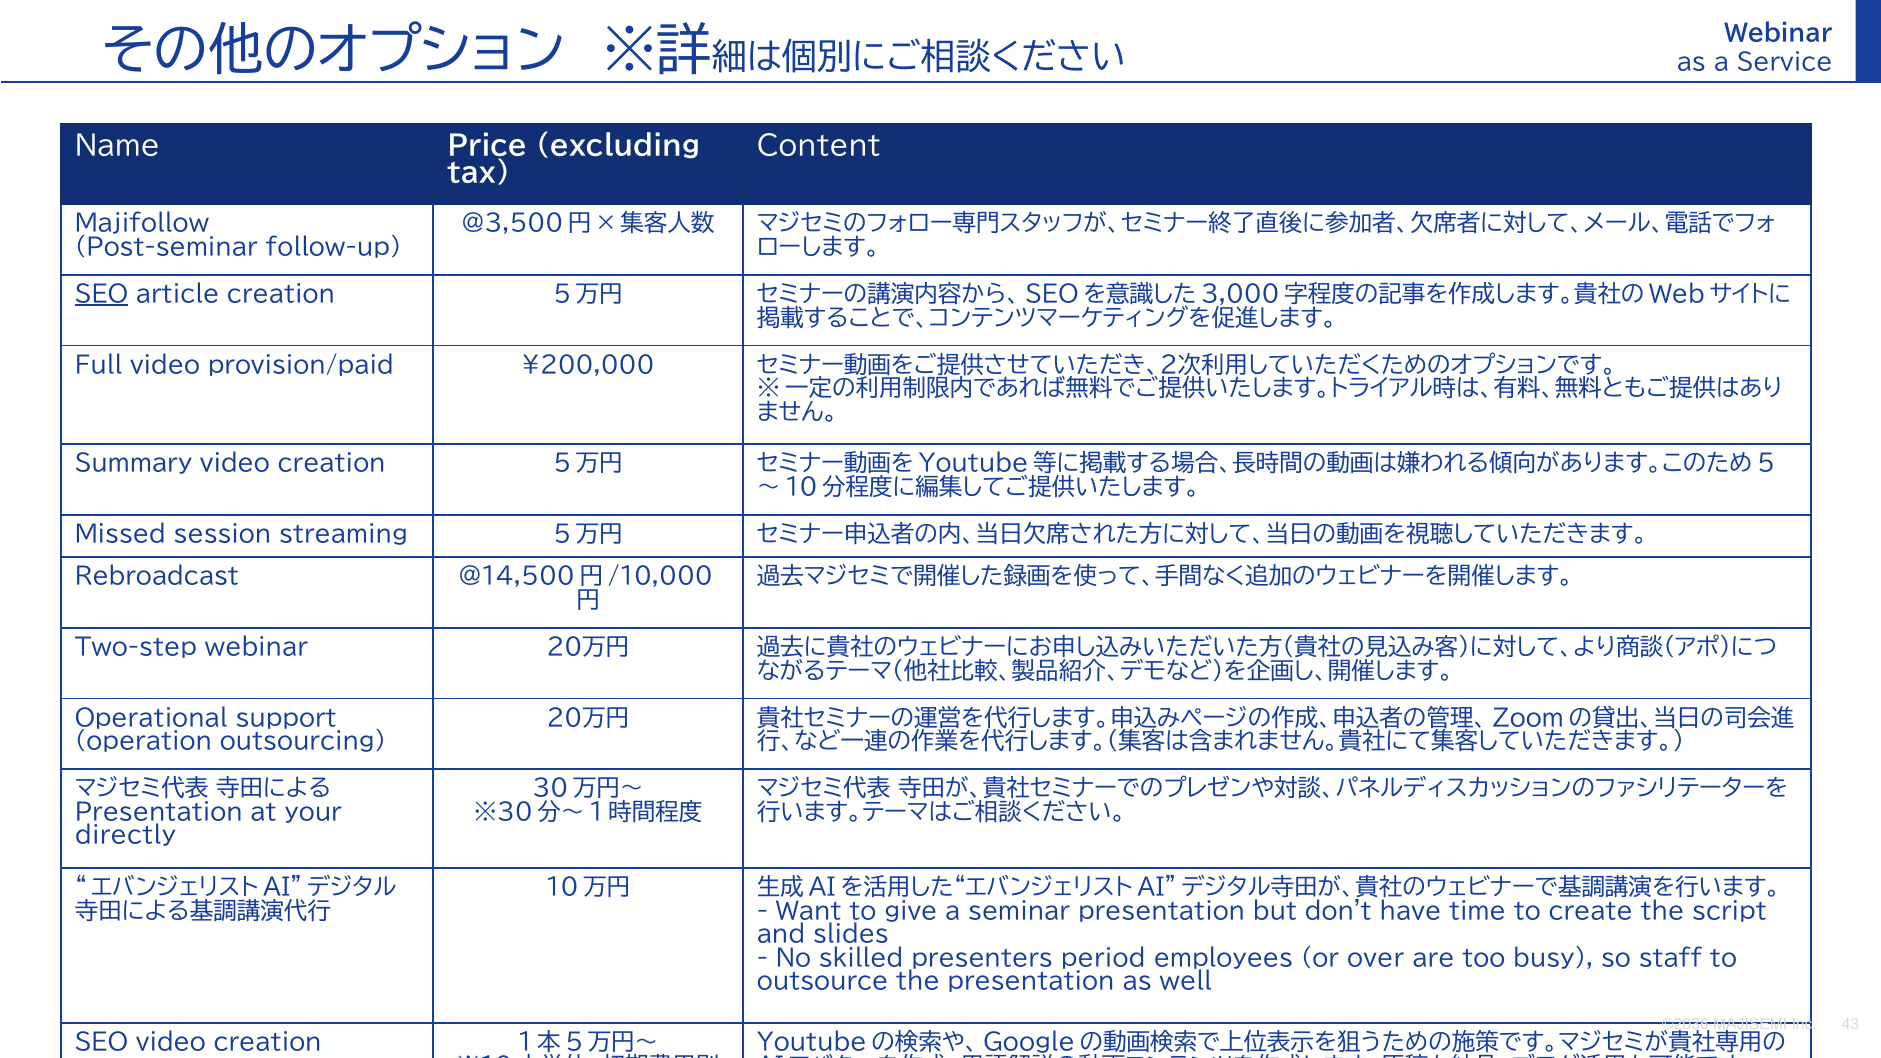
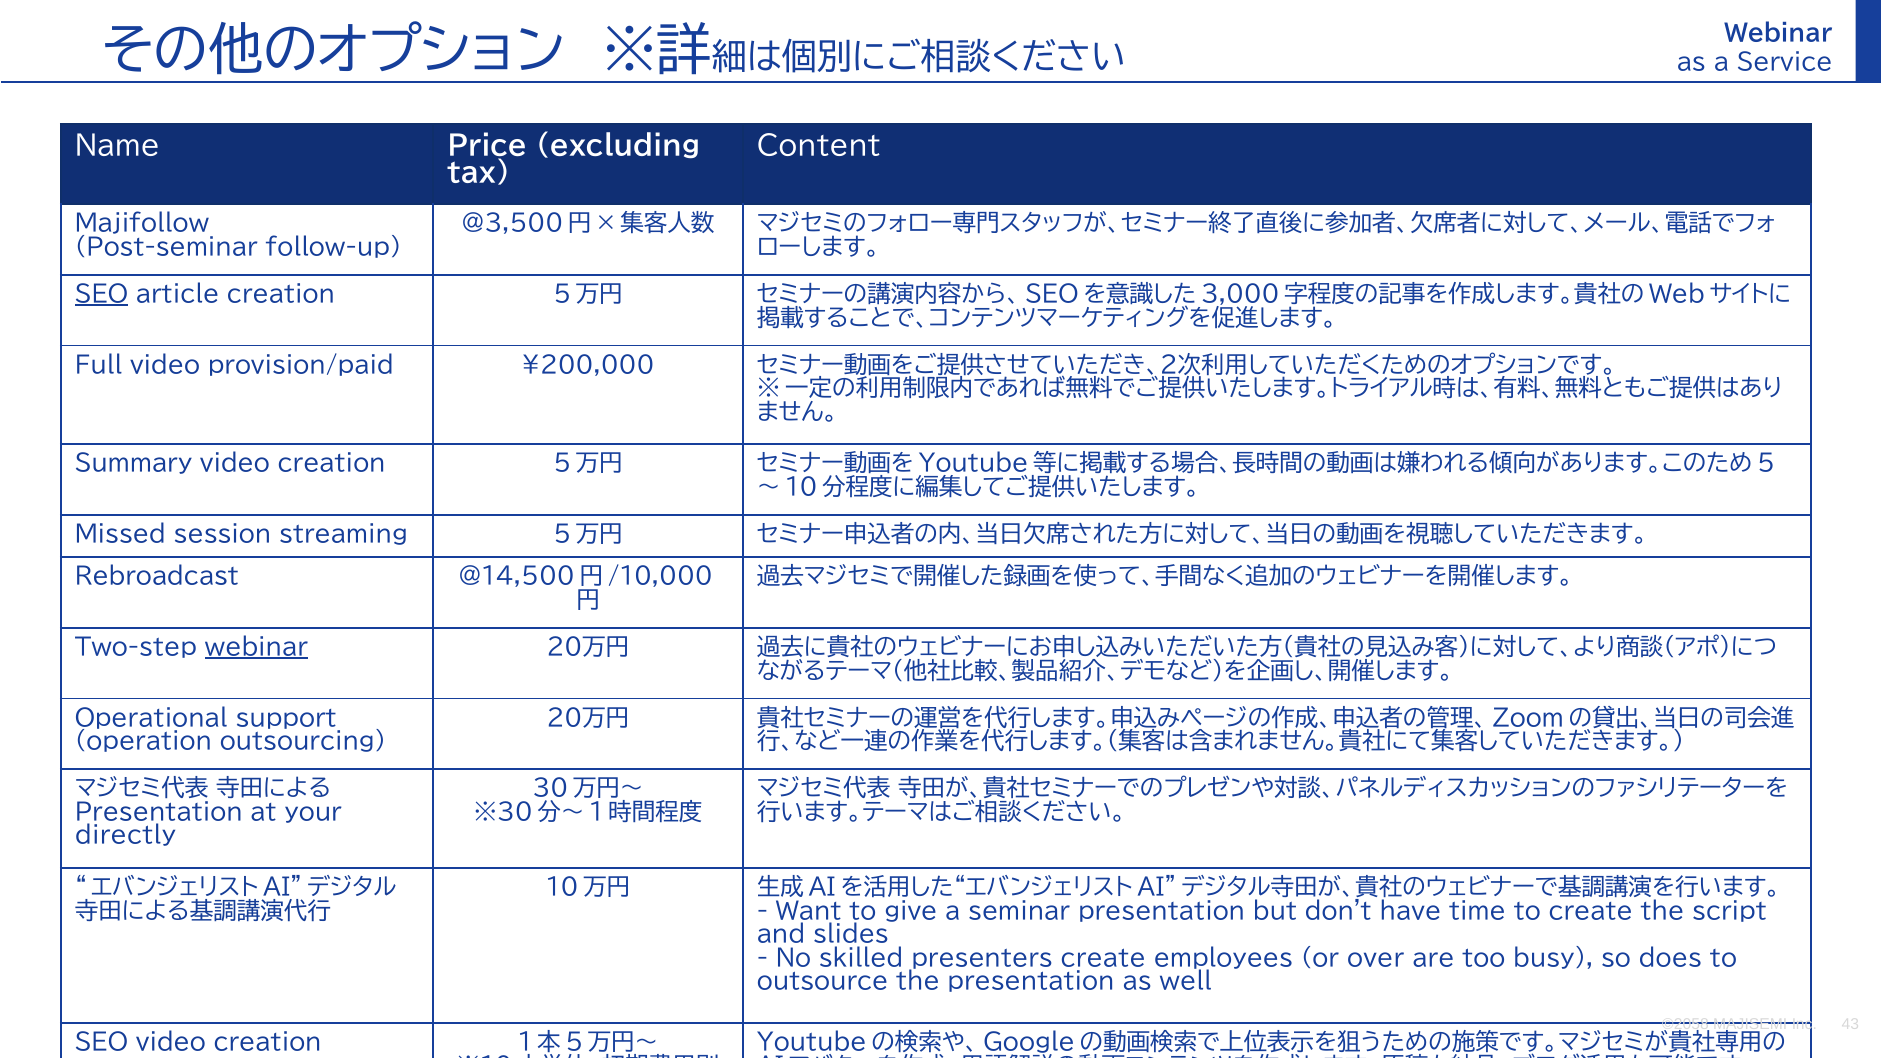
webinar underline: none -> present (256, 648)
presenters period: period -> create (1103, 958)
staff: staff -> does (1670, 958)
©2036: ©2036 -> ©2058 (1685, 1025)
